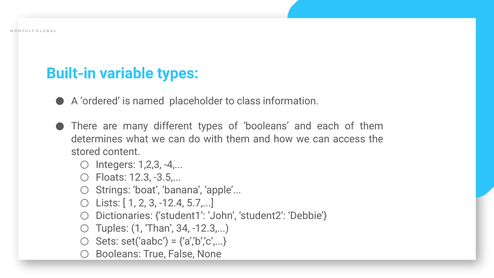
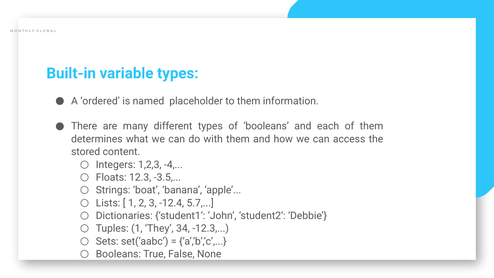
to class: class -> them (249, 101)
Than: Than -> They (159, 228)
